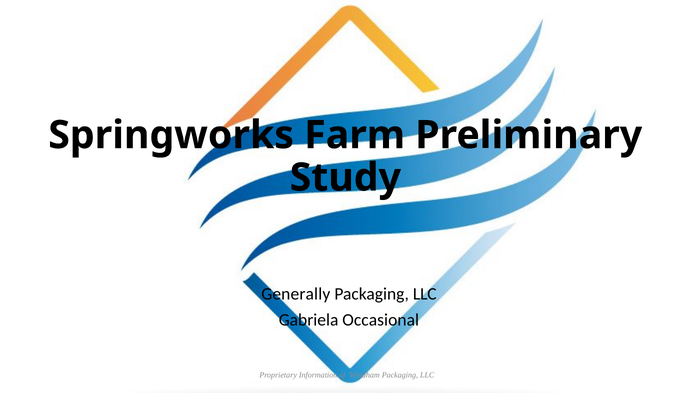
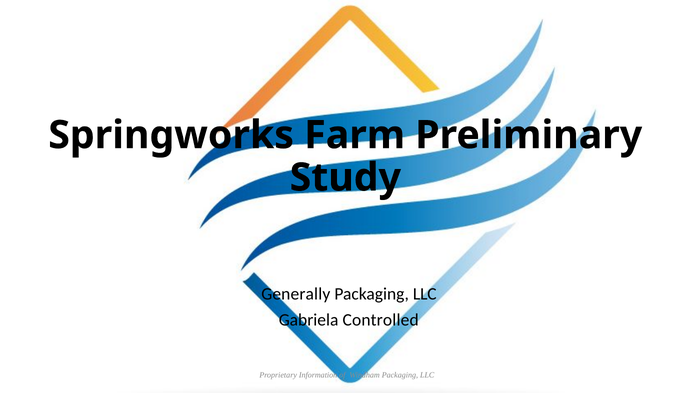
Occasional: Occasional -> Controlled (381, 320)
